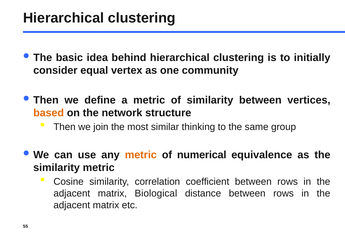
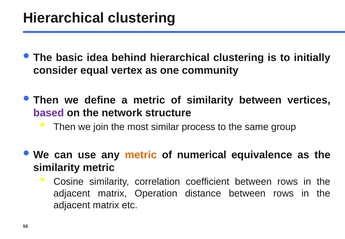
based colour: orange -> purple (49, 113)
thinking: thinking -> process (198, 127)
Biological: Biological -> Operation (156, 193)
